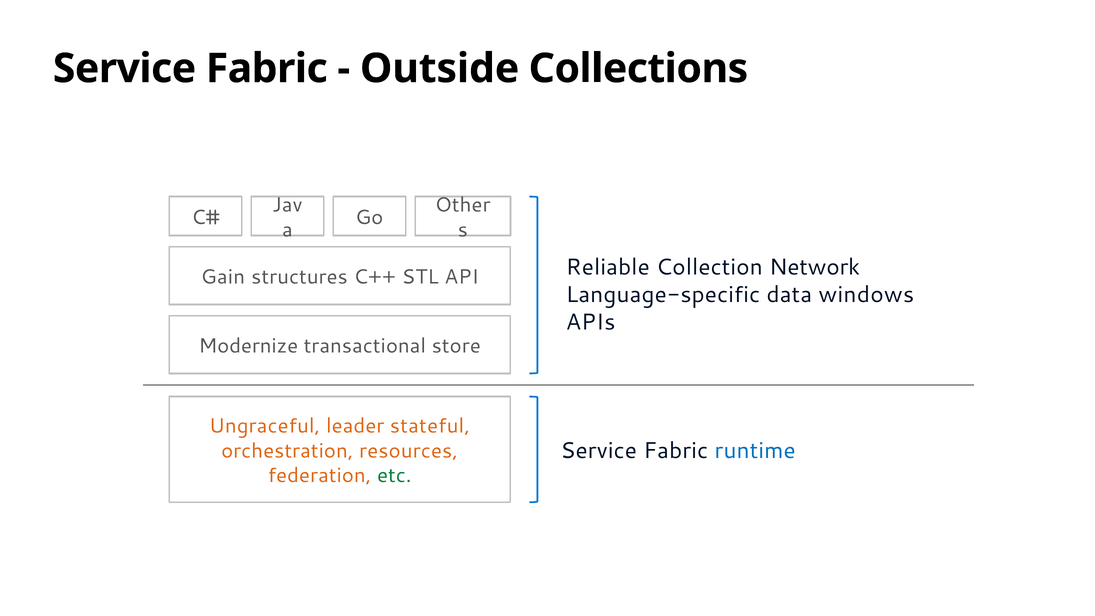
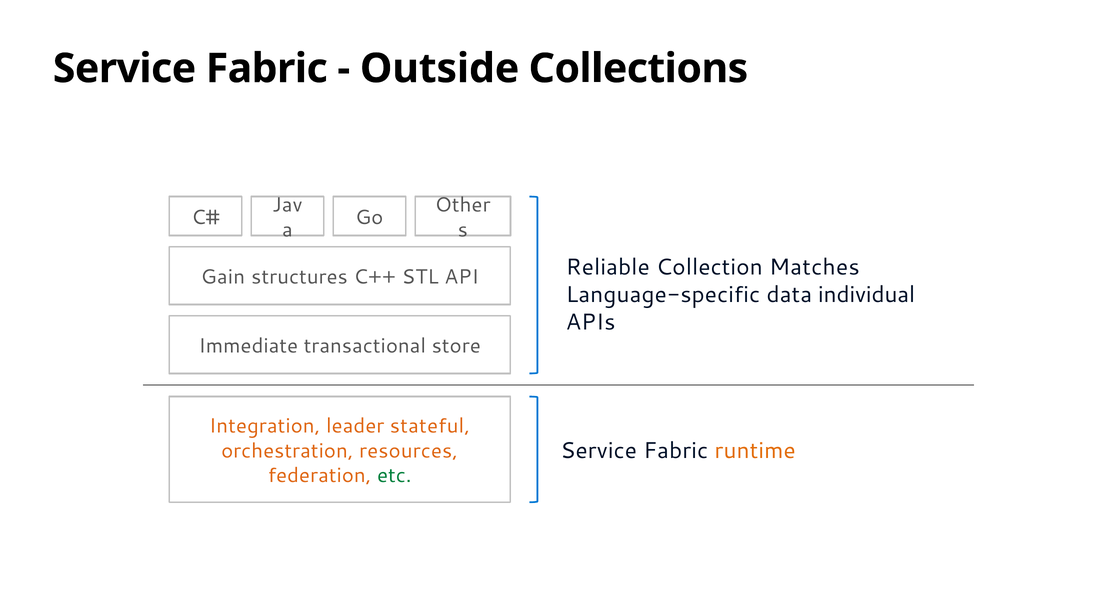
Network: Network -> Matches (814, 267)
windows: windows -> individual (867, 295)
Modernize: Modernize -> Immediate (248, 346)
Ungraceful: Ungraceful -> Integration (265, 426)
runtime colour: blue -> orange (755, 451)
